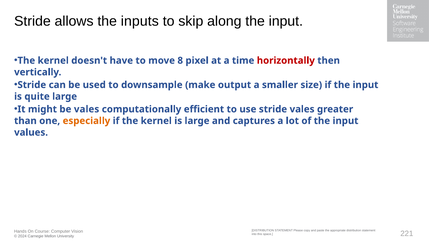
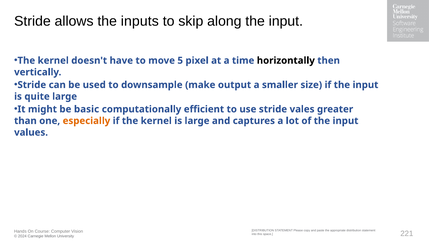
8: 8 -> 5 (180, 61)
horizontally colour: red -> black (286, 61)
be vales: vales -> basic (87, 109)
